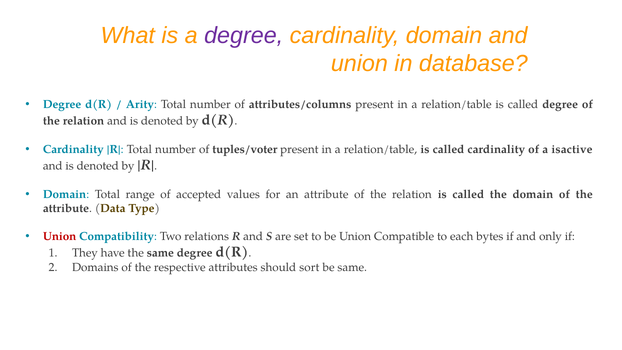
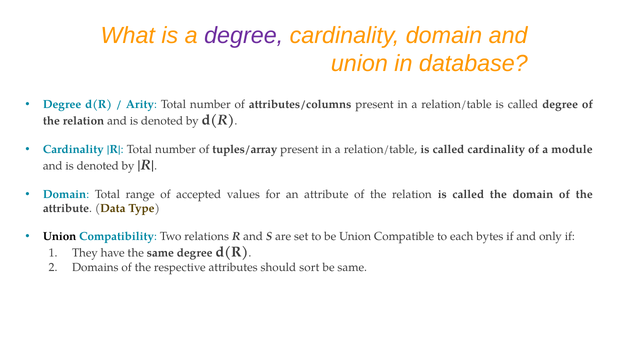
tuples/voter: tuples/voter -> tuples/array (245, 149)
isactive: isactive -> module (572, 149)
Union colour: red -> black (60, 236)
